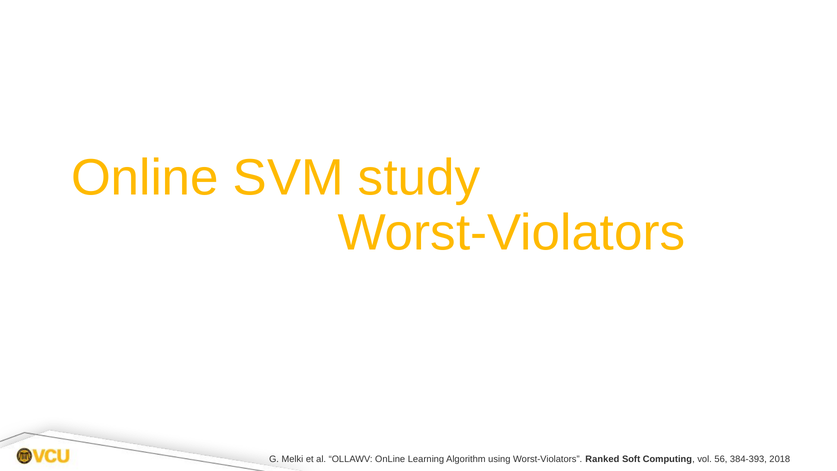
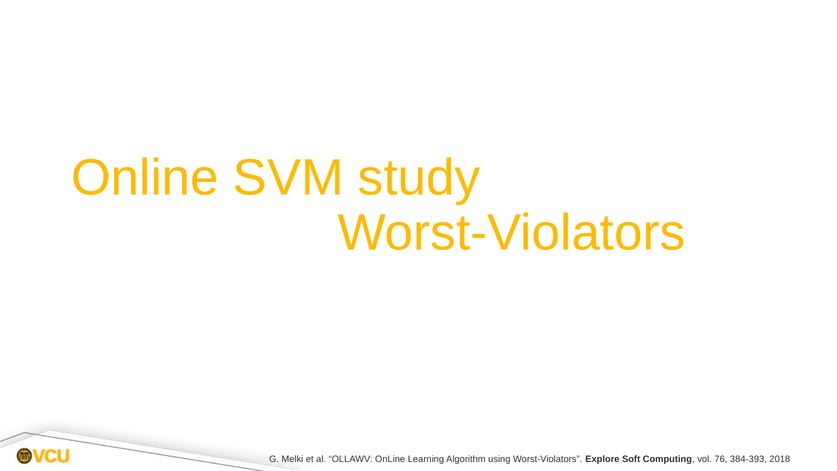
Ranked: Ranked -> Explore (602, 459)
56: 56 -> 76 (721, 459)
